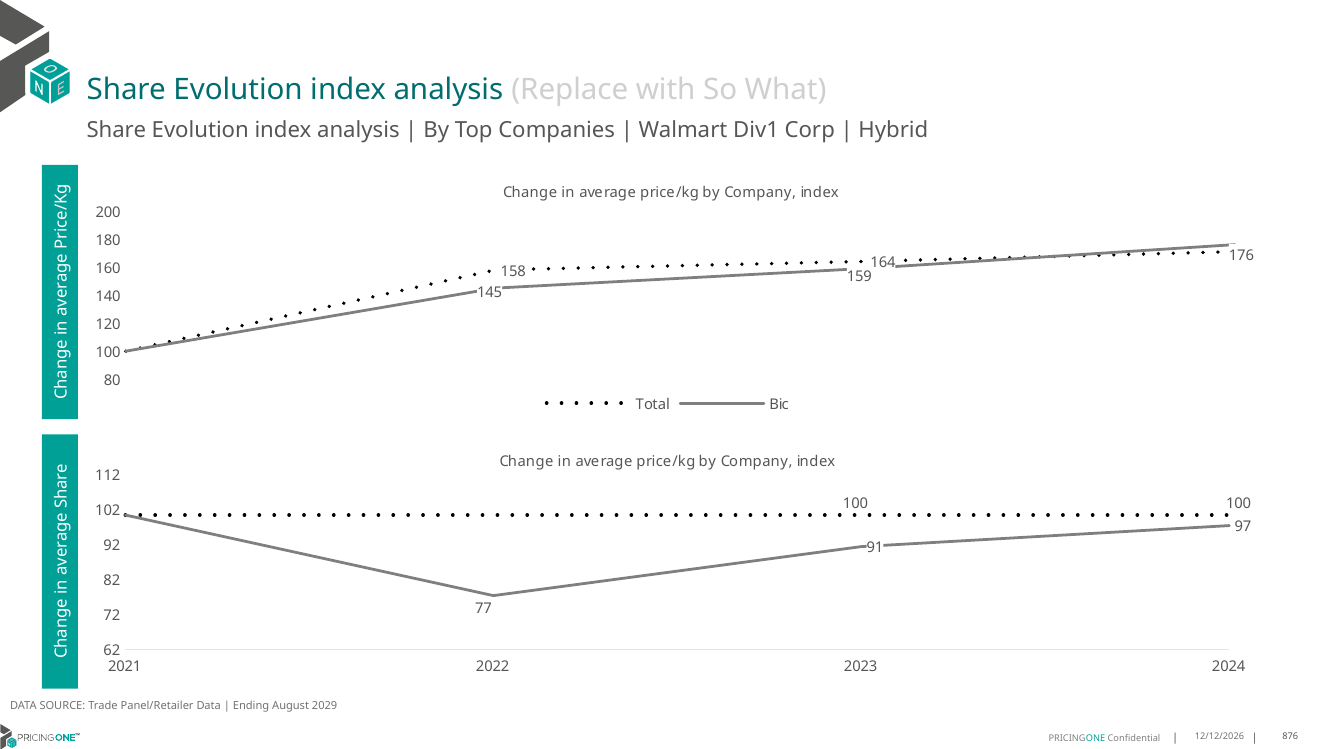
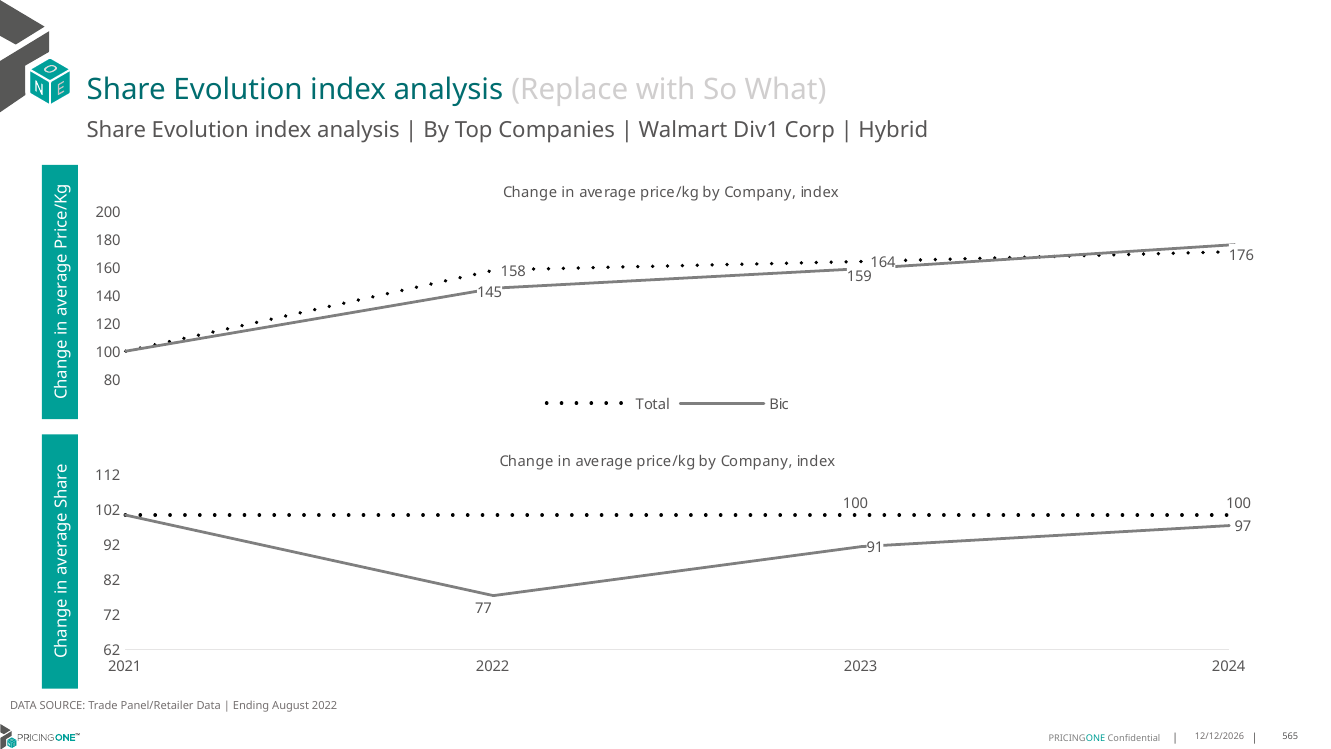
August 2029: 2029 -> 2022 (325, 705)
876: 876 -> 565 (1290, 736)
